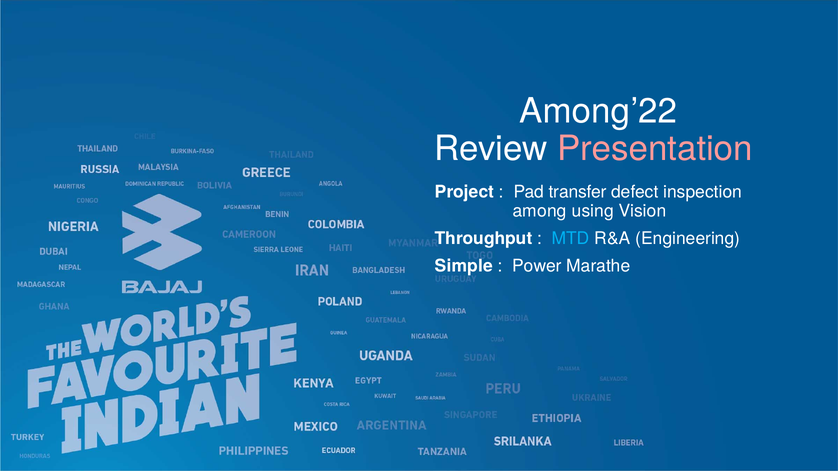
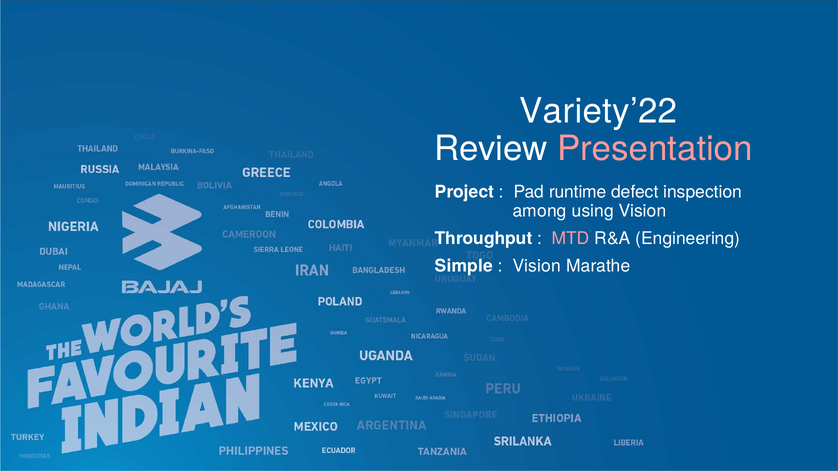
Among’22: Among’22 -> Variety’22 (598, 111)
transfer: transfer -> runtime (578, 192)
MTD colour: light blue -> pink (571, 239)
Power: Power -> Vision (537, 266)
